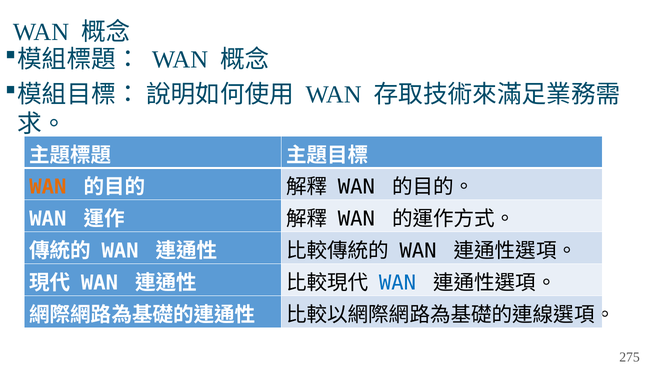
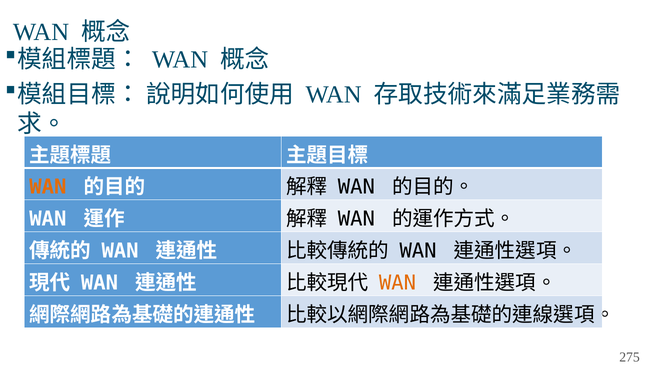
WAN colour: blue -> orange (397, 283)
